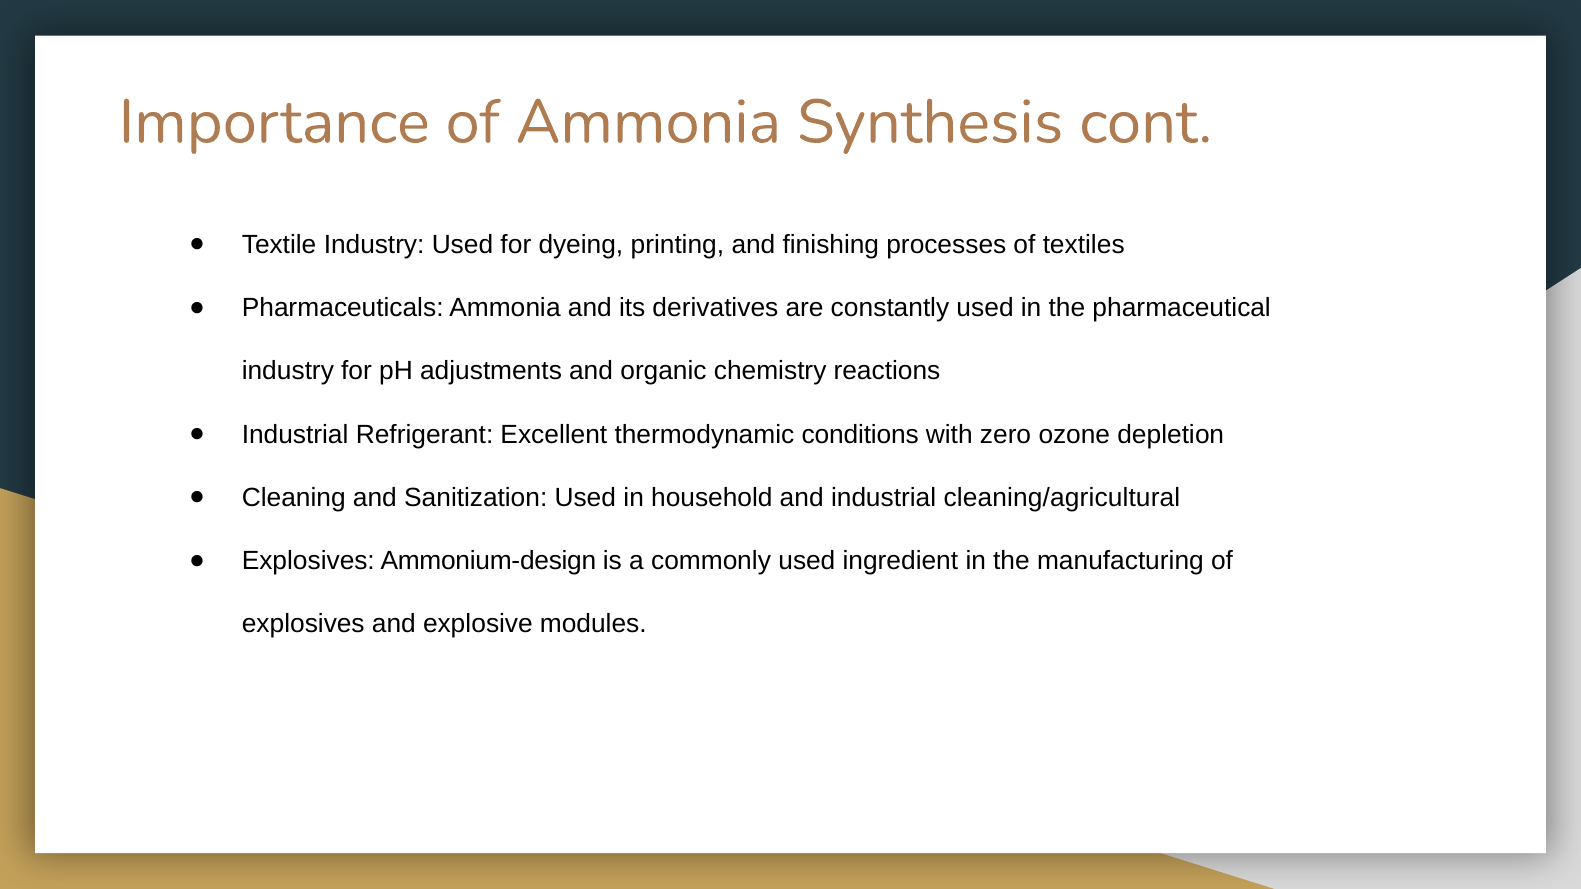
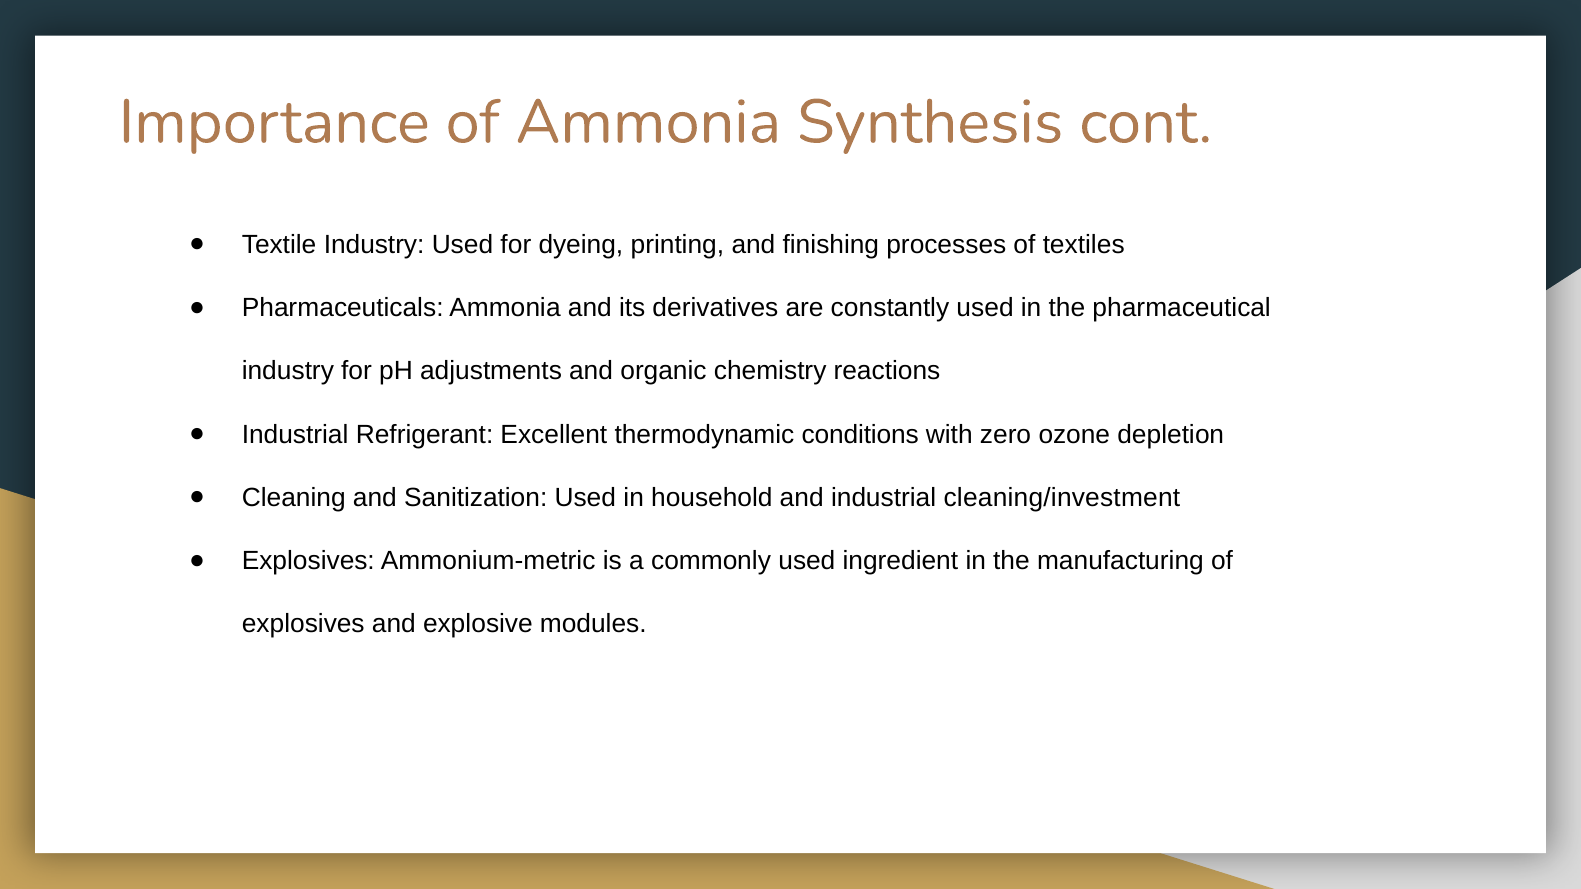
cleaning/agricultural: cleaning/agricultural -> cleaning/investment (1062, 498)
Ammonium-design: Ammonium-design -> Ammonium-metric (488, 561)
